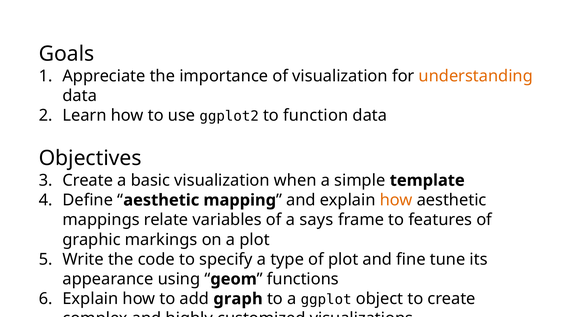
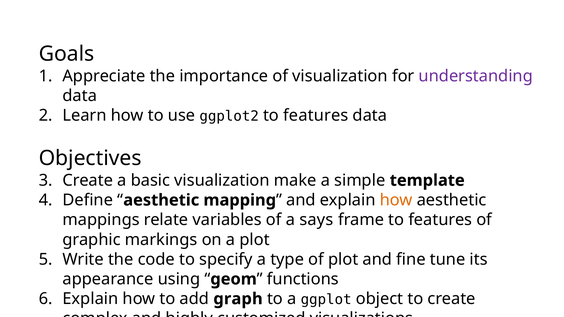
understanding colour: orange -> purple (476, 76)
ggplot2 to function: function -> features (316, 116)
when: when -> make (295, 181)
